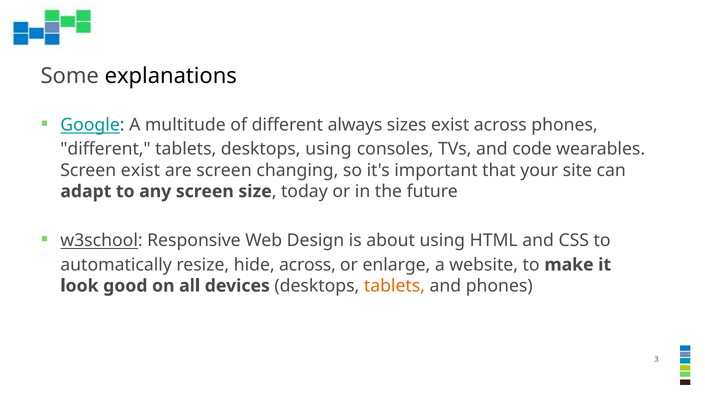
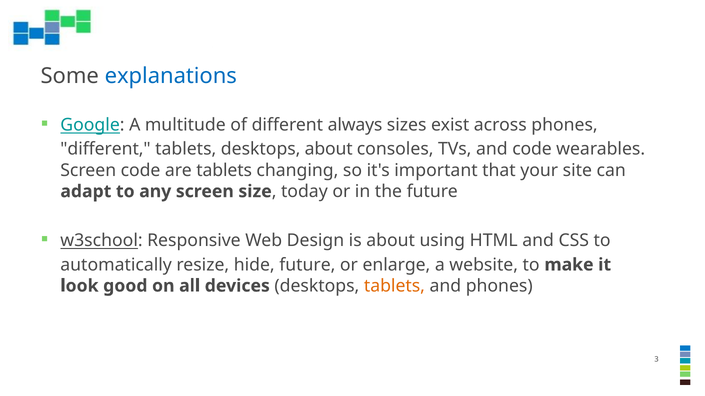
explanations colour: black -> blue (171, 76)
desktops using: using -> about (329, 149)
Screen exist: exist -> code (141, 171)
are screen: screen -> tablets (224, 171)
hide across: across -> future (307, 265)
